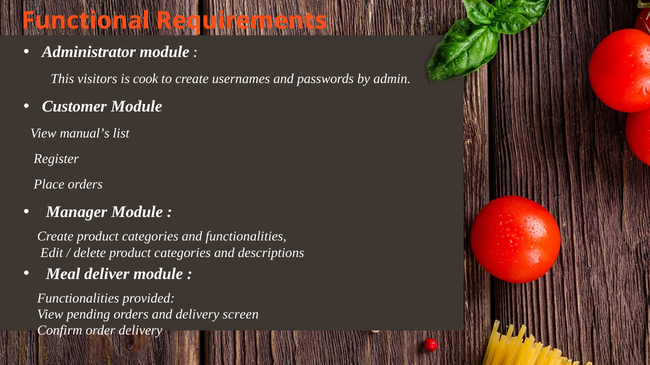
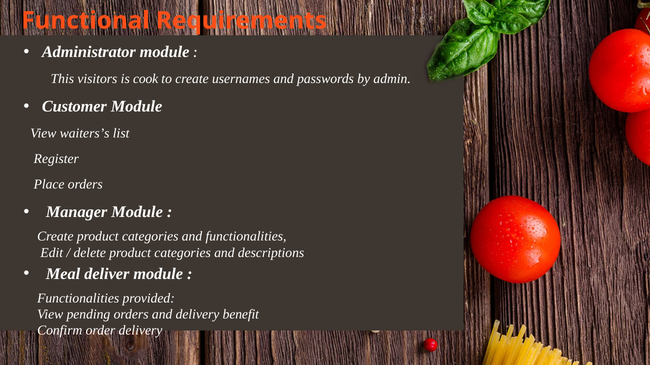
manual’s: manual’s -> waiters’s (85, 134)
screen: screen -> benefit (241, 315)
